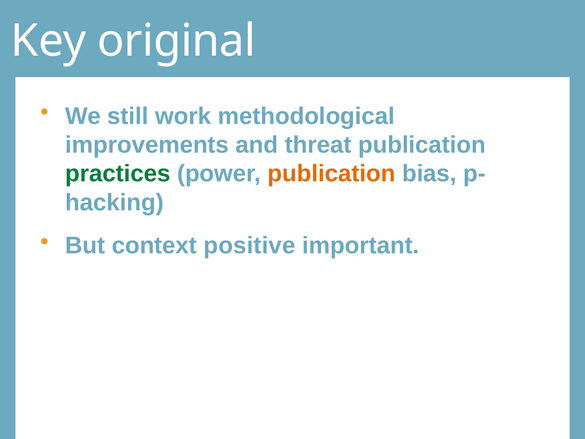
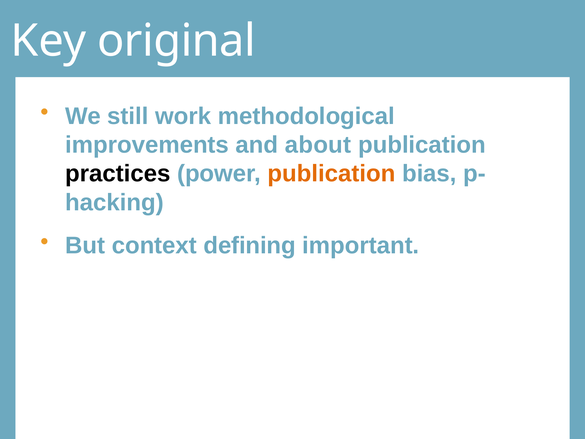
threat: threat -> about (318, 145)
practices colour: green -> black (118, 174)
positive: positive -> defining (250, 246)
